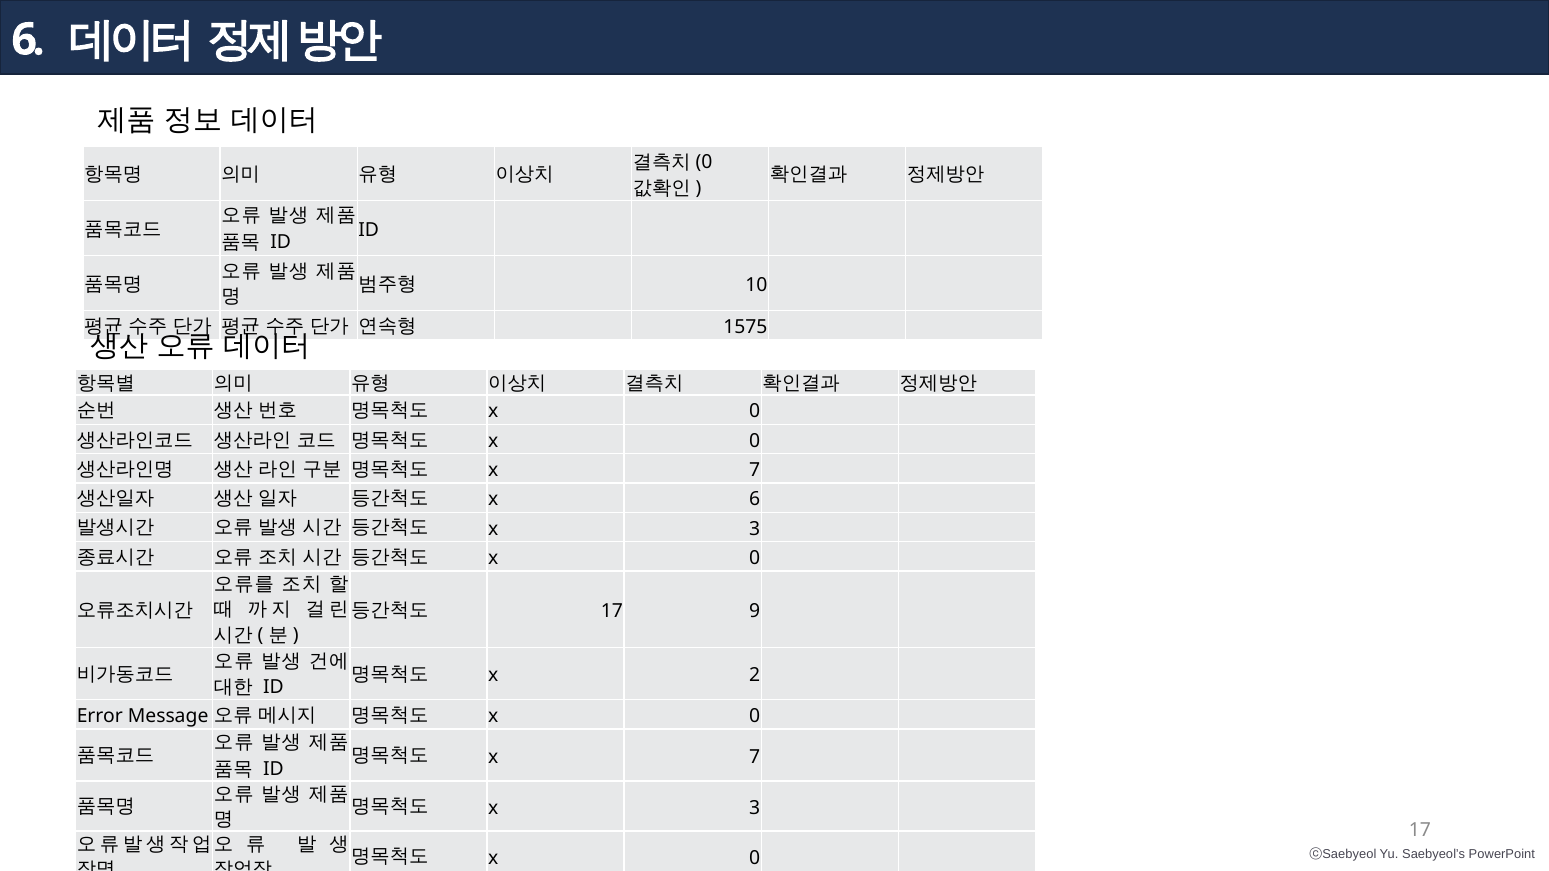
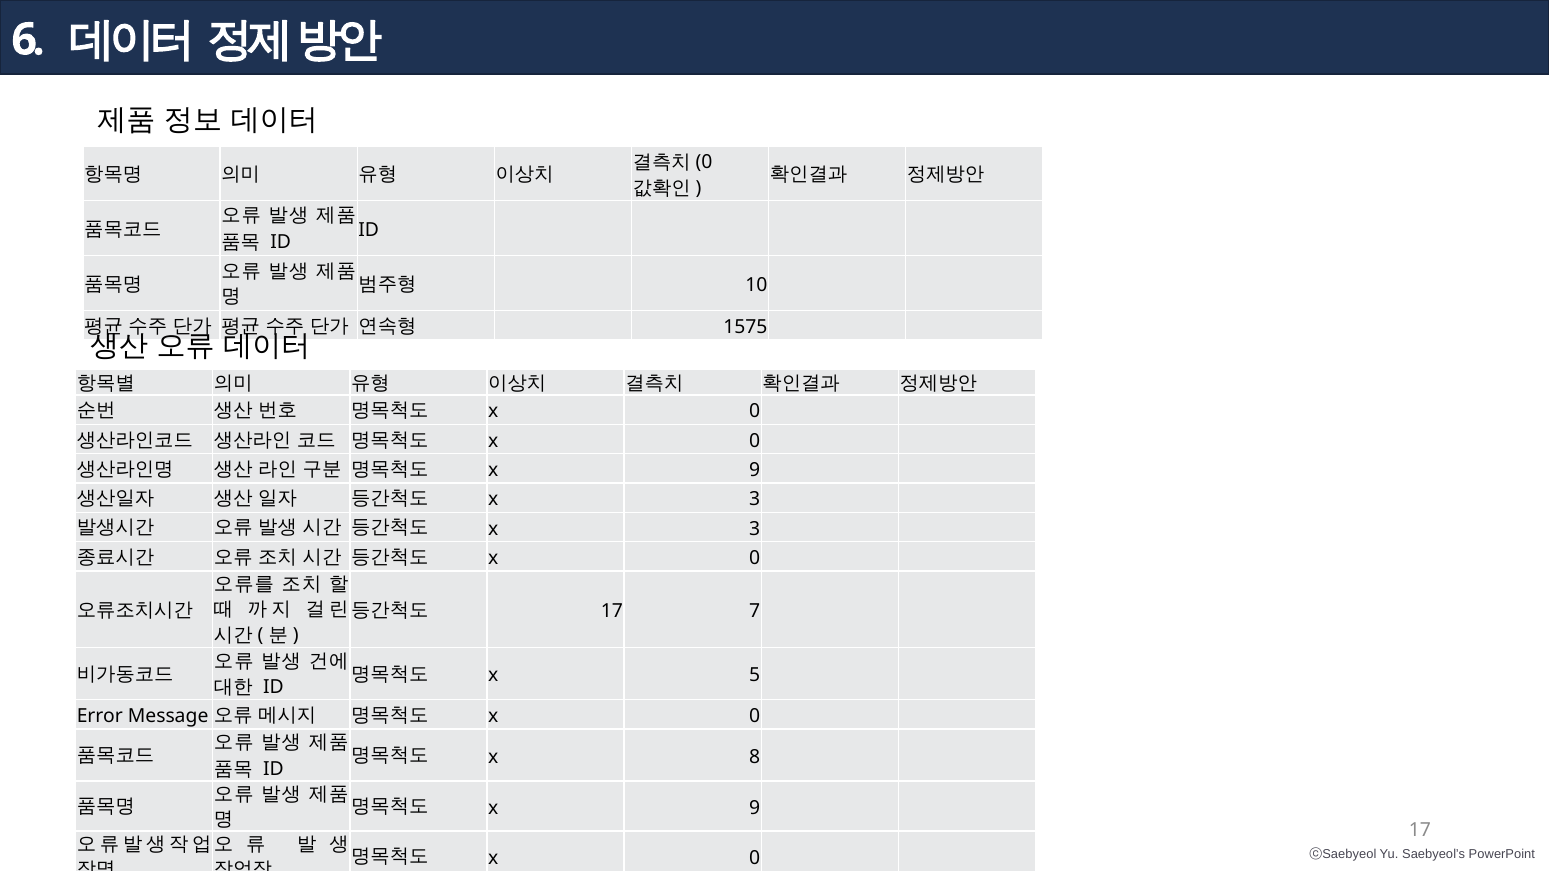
7: 7 -> 9 (755, 470)
6: 6 -> 3 (755, 500)
9: 9 -> 7 (755, 611)
2: 2 -> 5 (755, 676)
7: 7 -> 8 (755, 757)
3: 3 -> 9 (755, 808)
